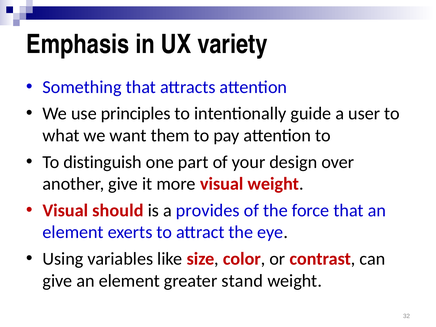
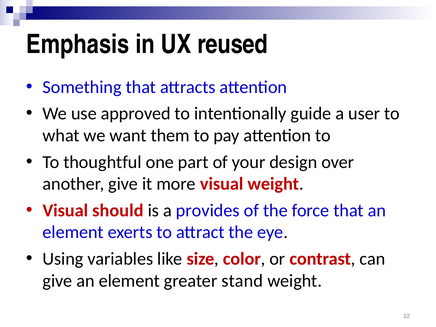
variety: variety -> reused (233, 44)
principles: principles -> approved (136, 114)
distinguish: distinguish -> thoughtful (102, 162)
